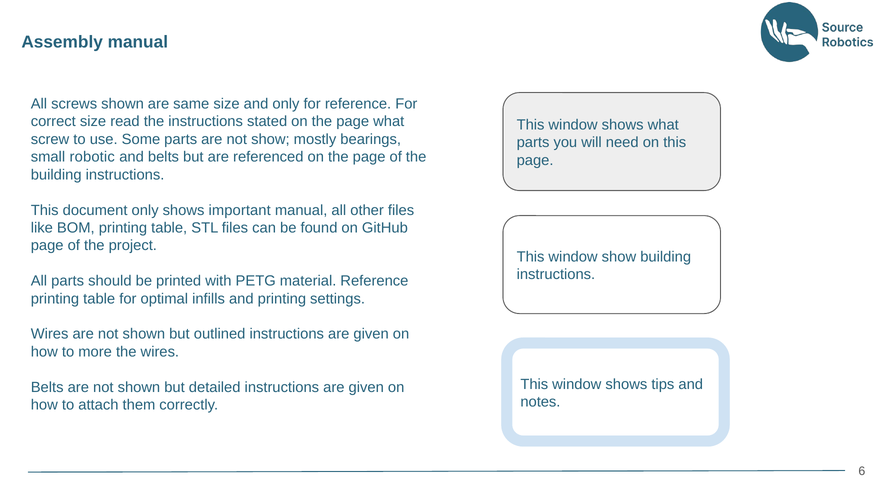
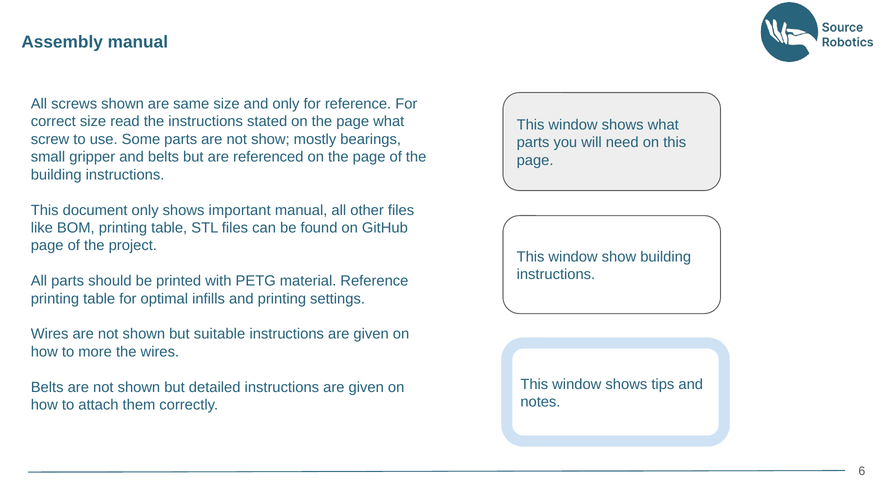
robotic: robotic -> gripper (92, 157)
outlined: outlined -> suitable (220, 334)
